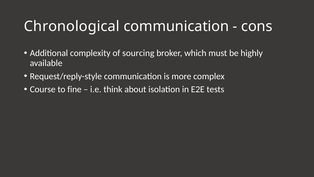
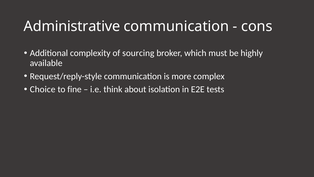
Chronological: Chronological -> Administrative (72, 26)
Course: Course -> Choice (43, 89)
